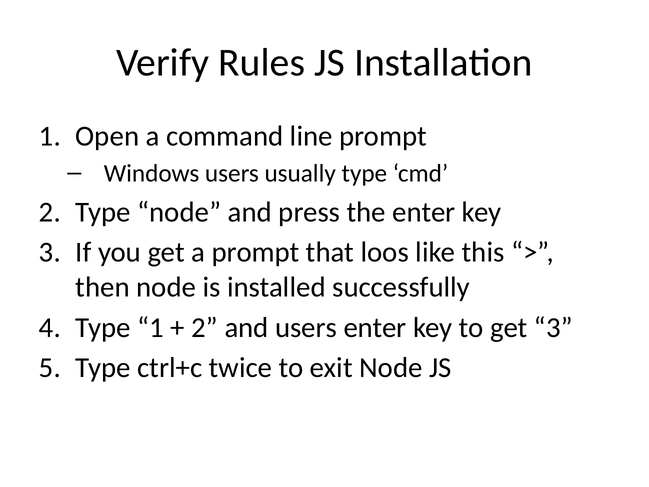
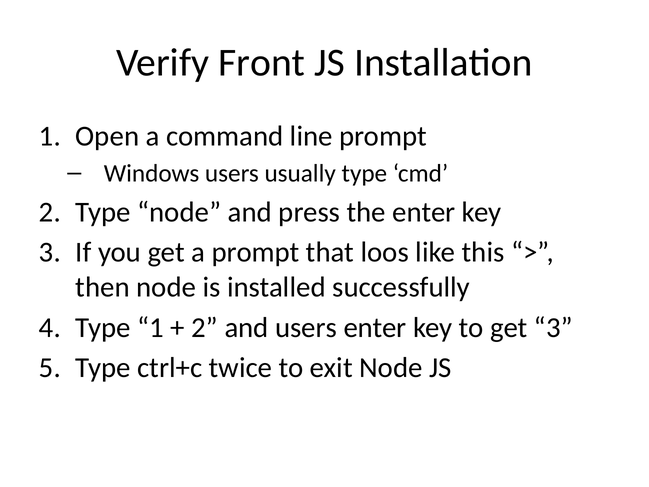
Rules: Rules -> Front (262, 63)
